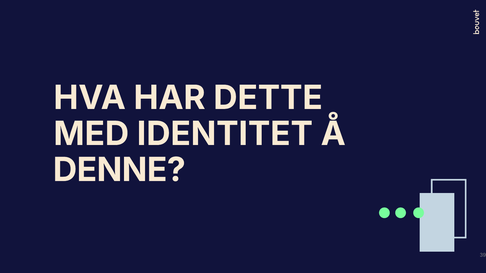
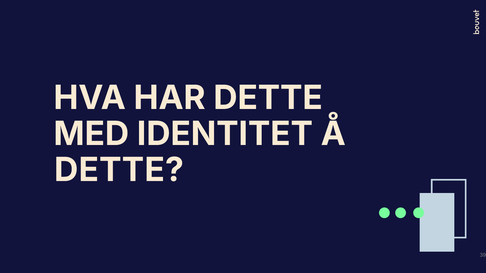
DENNE: DENNE -> DETTE (119, 170)
